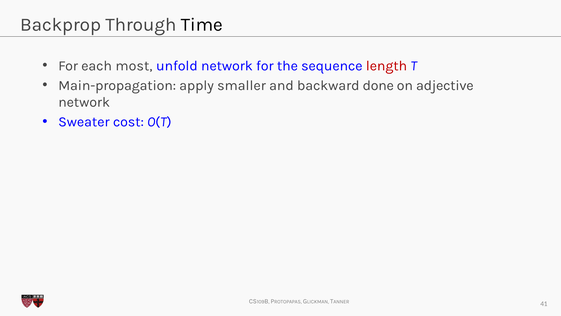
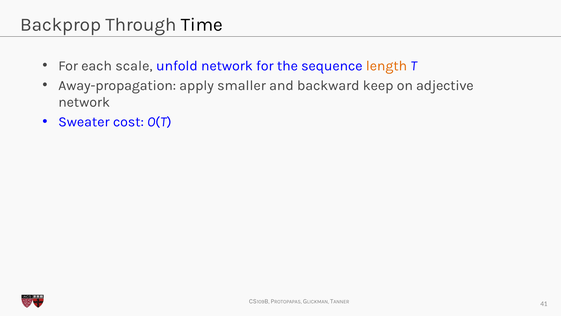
most: most -> scale (134, 66)
length colour: red -> orange (386, 66)
Main-propagation: Main-propagation -> Away-propagation (117, 85)
done: done -> keep (378, 85)
